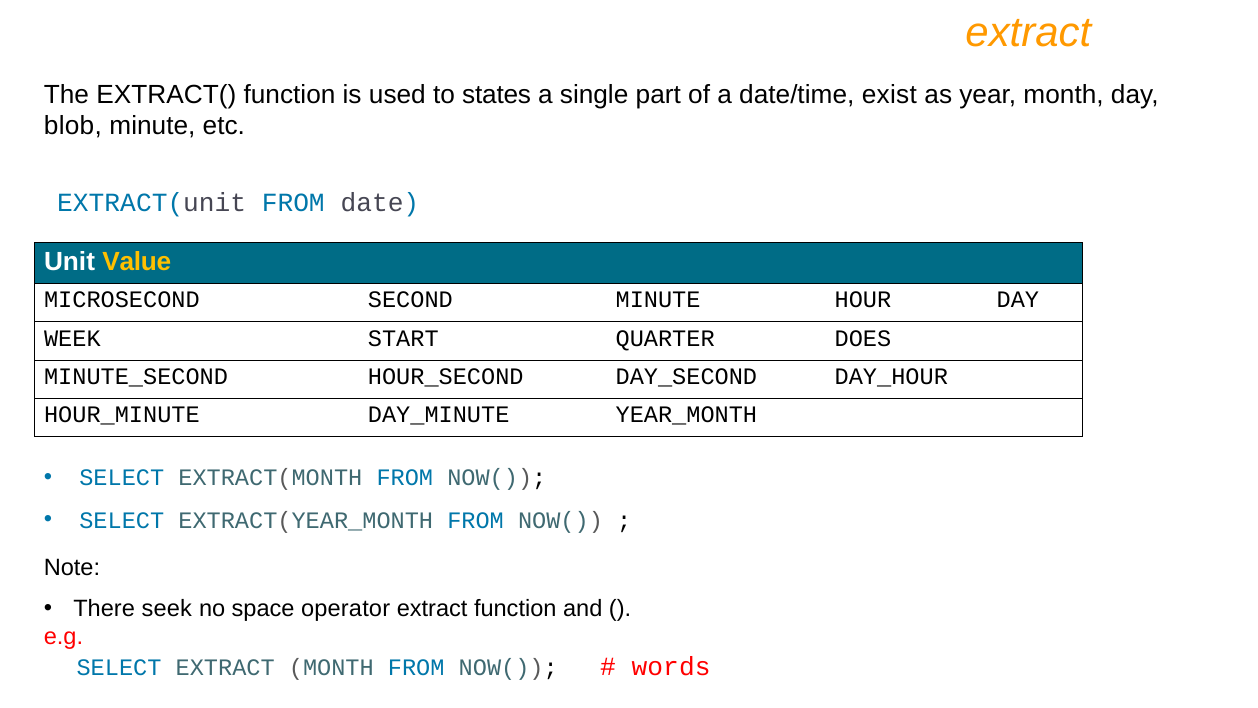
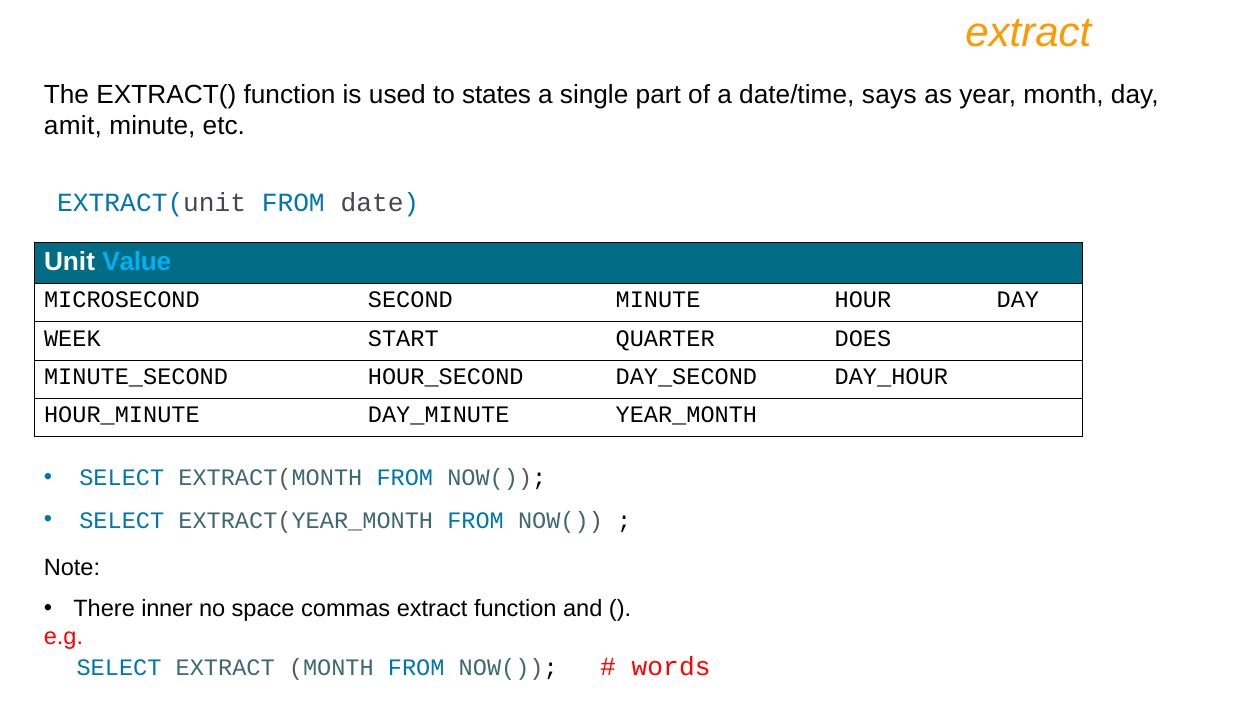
exist: exist -> says (889, 95)
blob: blob -> amit (73, 126)
Value colour: yellow -> light blue (137, 262)
seek: seek -> inner (167, 608)
operator: operator -> commas (346, 608)
